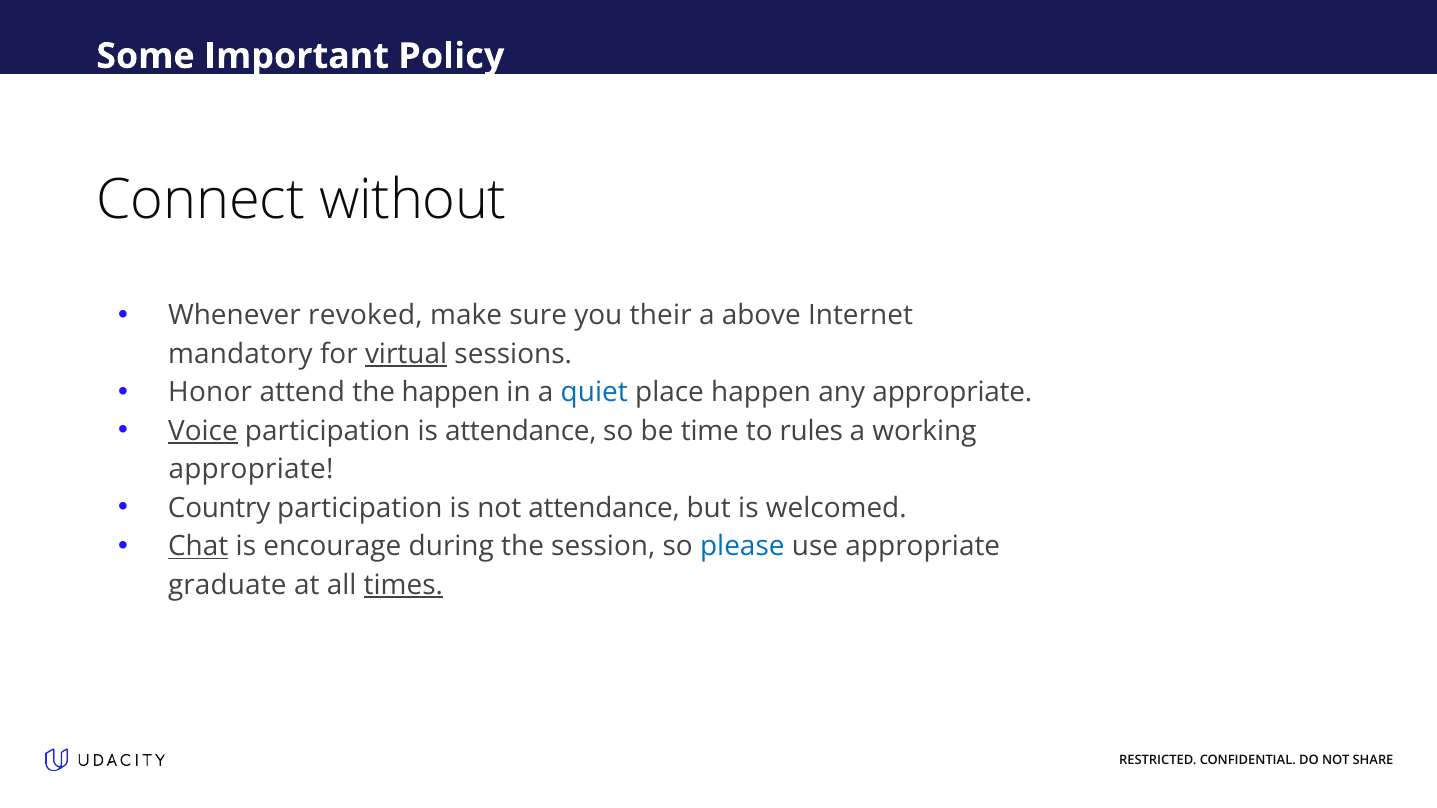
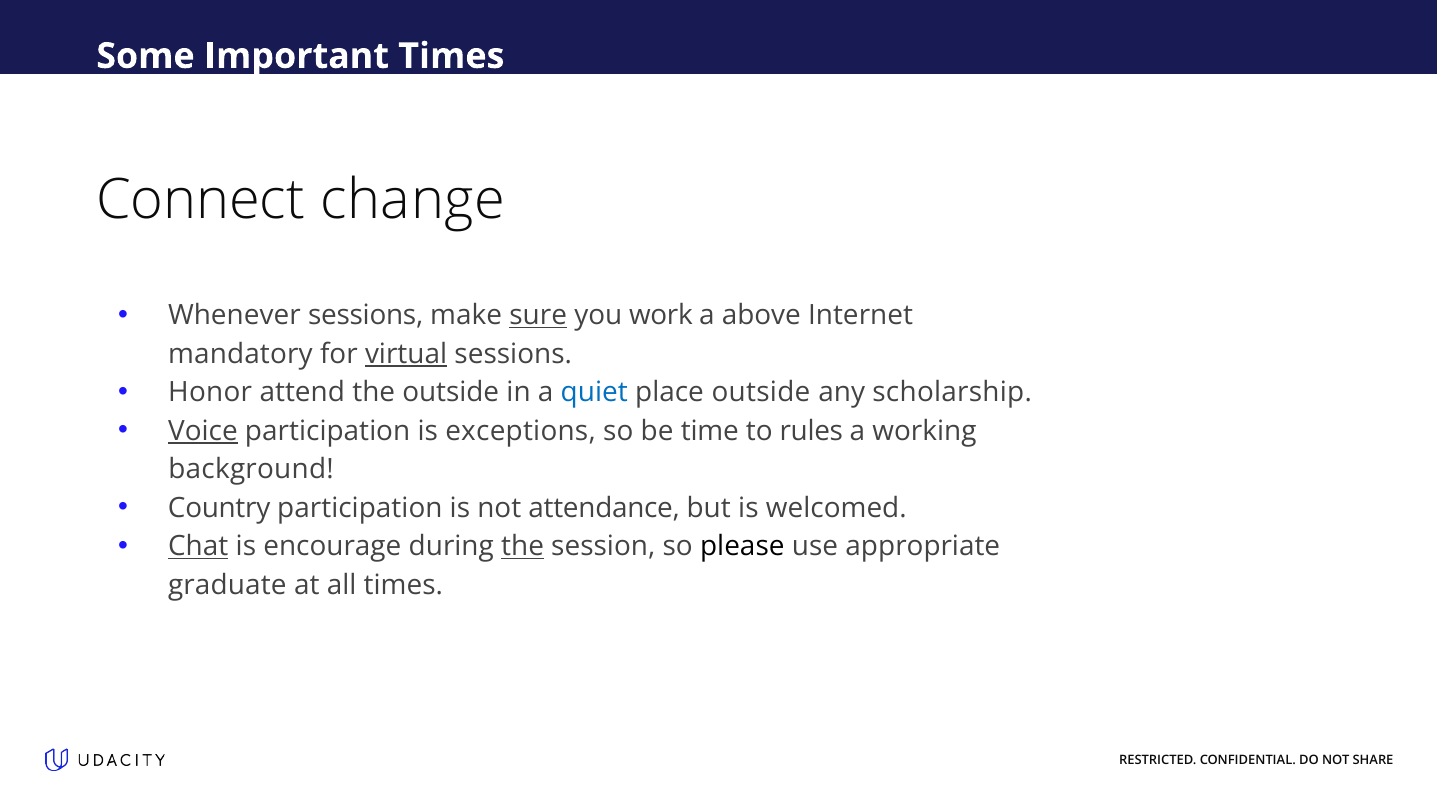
Important Policy: Policy -> Times (451, 56)
without: without -> change (413, 200)
Whenever revoked: revoked -> sessions (366, 316)
sure underline: none -> present (538, 316)
their: their -> work (661, 316)
the happen: happen -> outside (451, 393)
place happen: happen -> outside (761, 393)
any appropriate: appropriate -> scholarship (952, 393)
is attendance: attendance -> exceptions (521, 431)
appropriate: appropriate -> background (251, 470)
the underline: none -> present (523, 547)
please colour: blue -> black (742, 547)
times underline: present -> none (403, 585)
